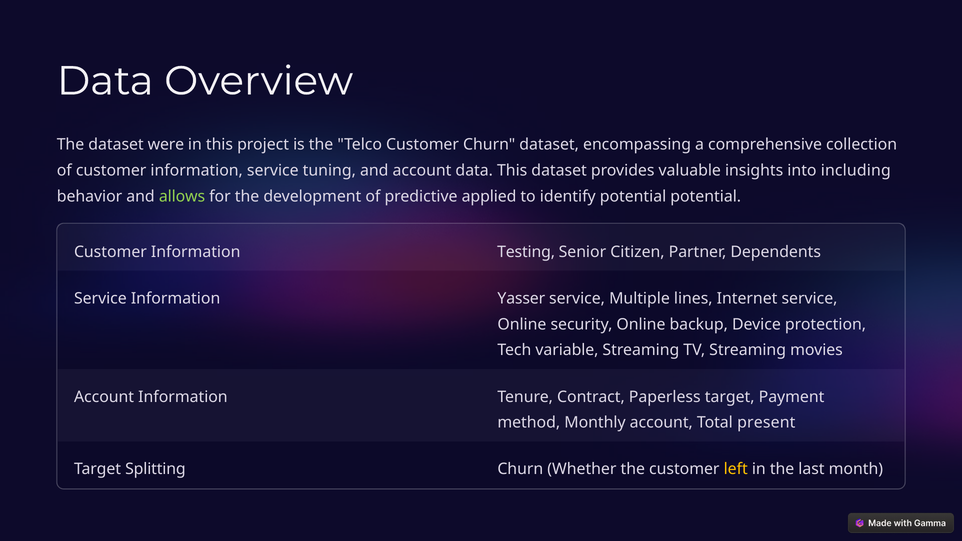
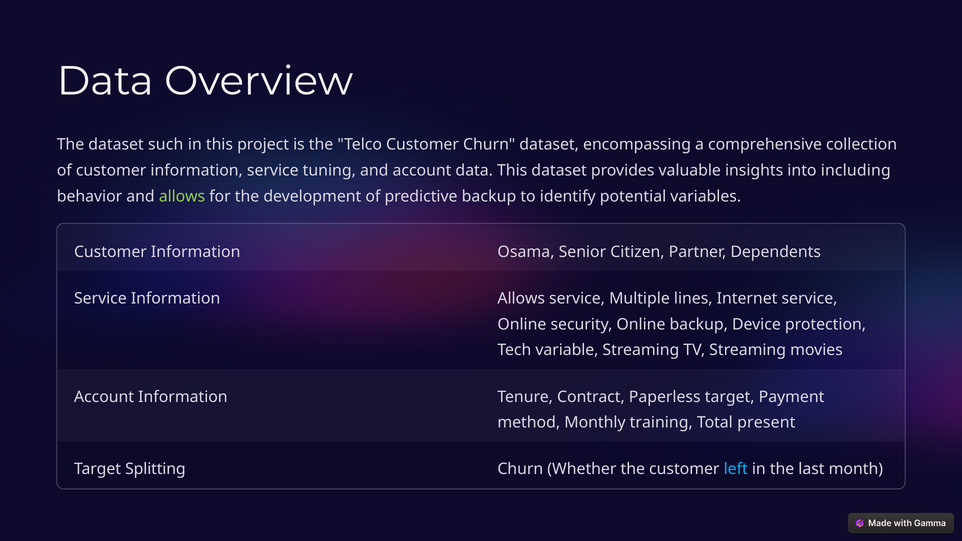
were: were -> such (166, 145)
predictive applied: applied -> backup (489, 196)
potential potential: potential -> variables (706, 196)
Testing: Testing -> Osama (526, 252)
Information Yasser: Yasser -> Allows (521, 298)
Monthly account: account -> training (661, 423)
left colour: yellow -> light blue (736, 469)
